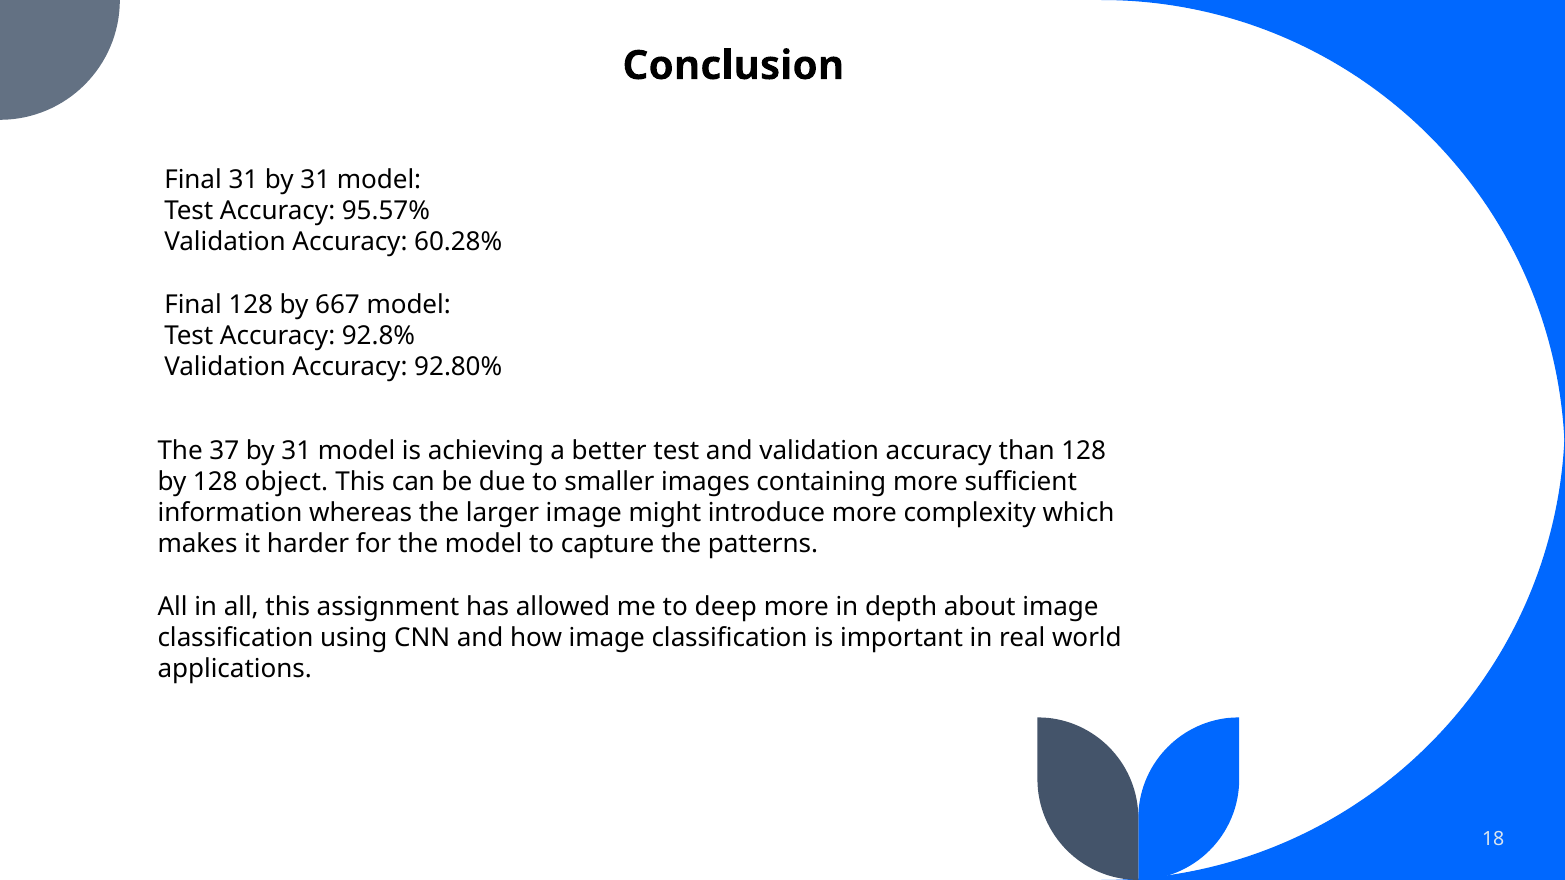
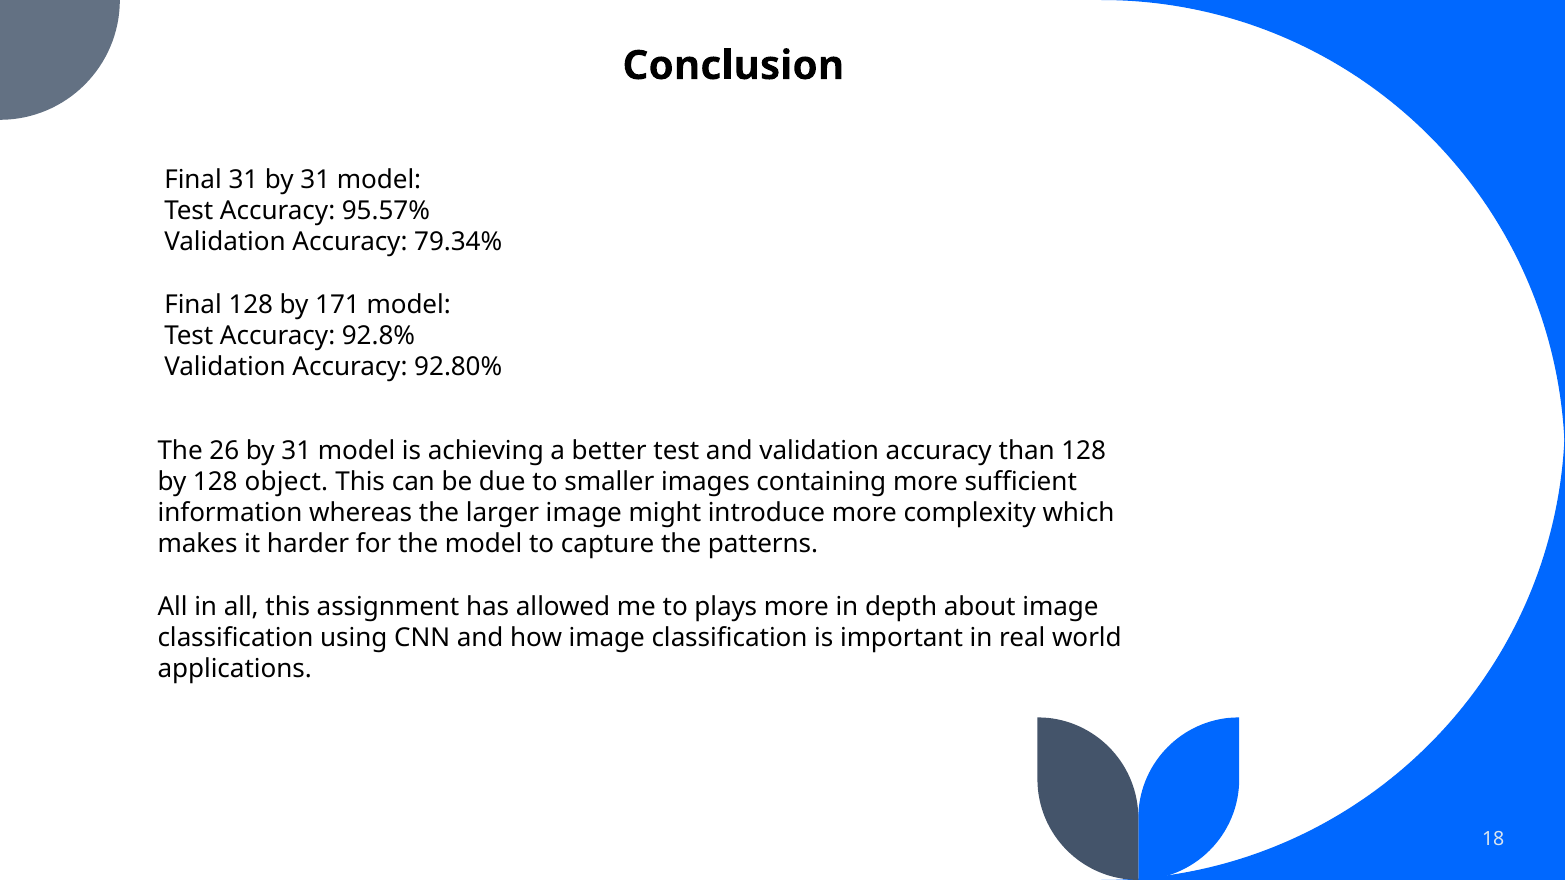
60.28%: 60.28% -> 79.34% (458, 242)
667: 667 -> 171 (338, 305)
37: 37 -> 26 (224, 451)
deep: deep -> plays (726, 607)
